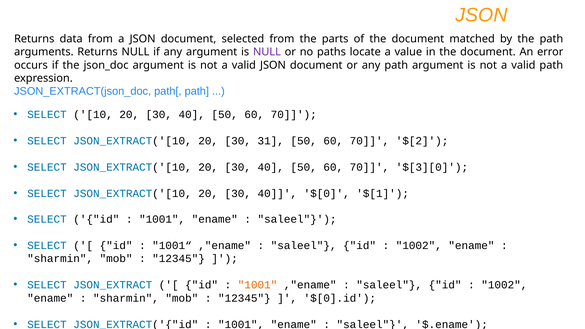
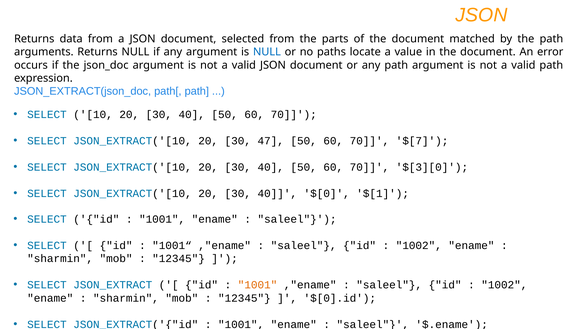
NULL colour: purple -> blue (267, 52)
31: 31 -> 47 (271, 141)
$[2: $[2 -> $[7 (422, 141)
